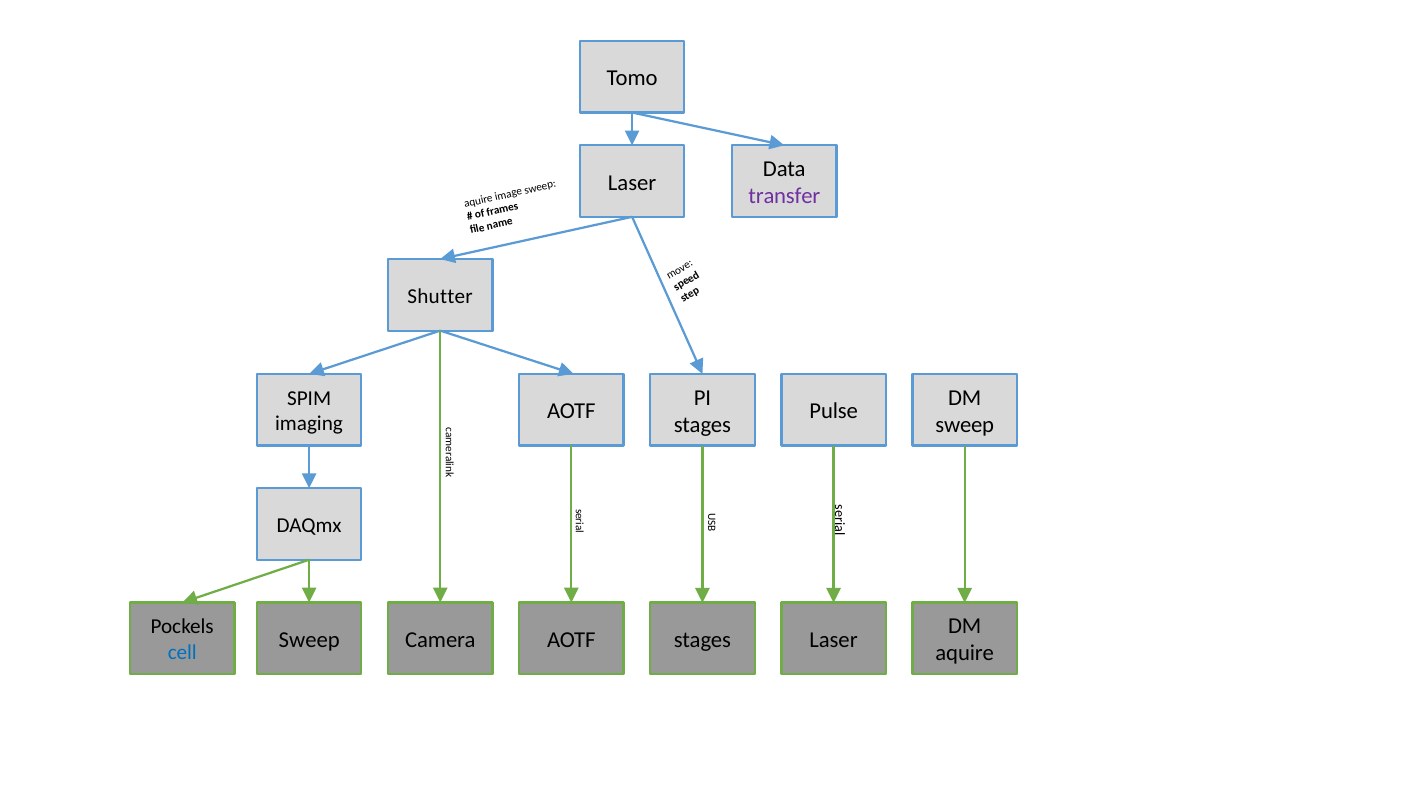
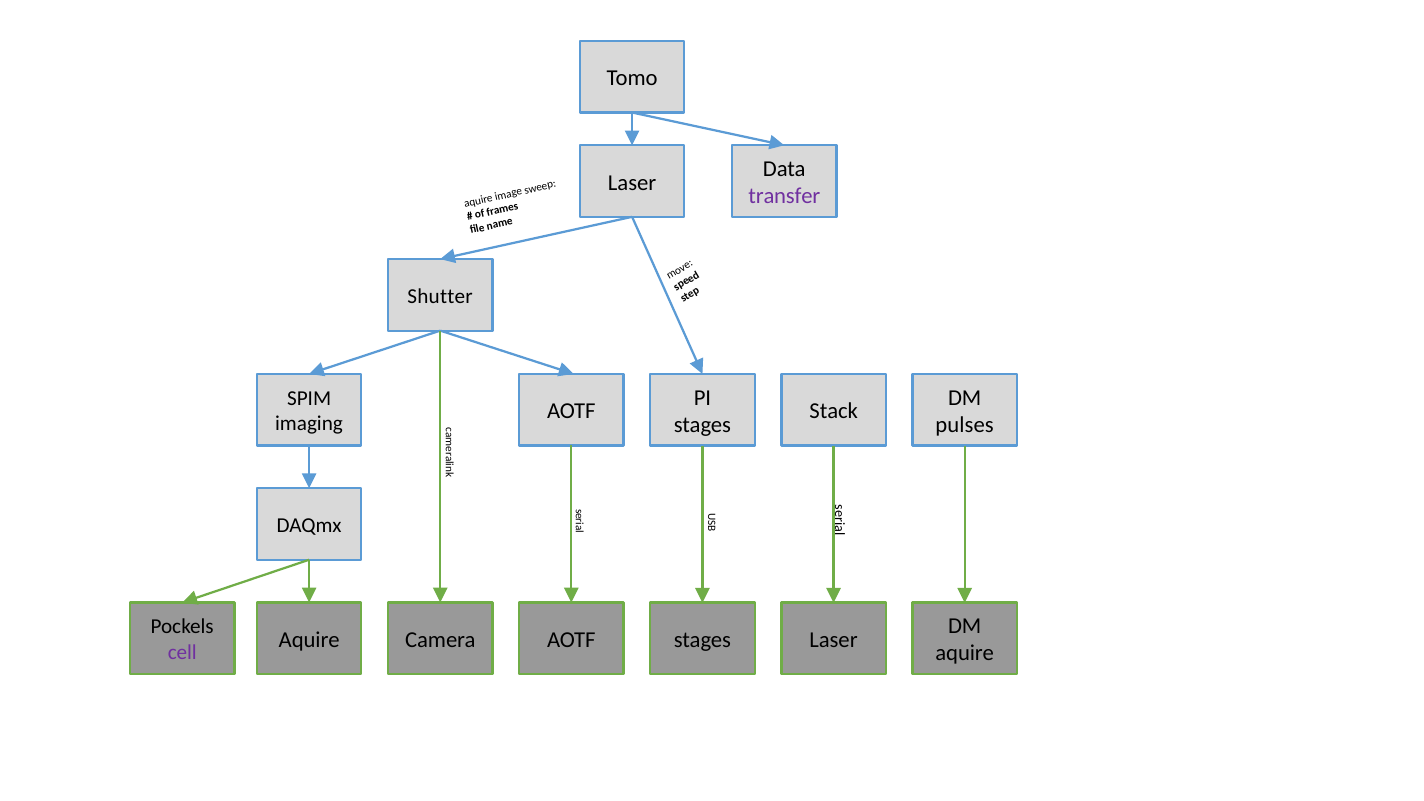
Pulse: Pulse -> Stack (834, 411)
sweep: sweep -> pulses (965, 425)
Sweep: Sweep -> Aquire (309, 640)
cell colour: blue -> purple (182, 652)
